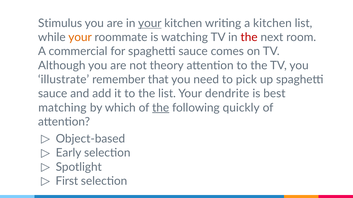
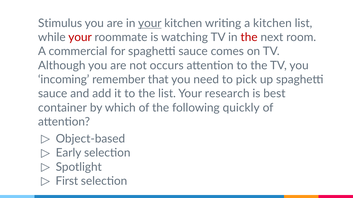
your colour: orange -> red (80, 37)
theory: theory -> occurs (167, 66)
illustrate: illustrate -> incoming (64, 80)
dendrite: dendrite -> research (227, 94)
matching: matching -> container (62, 108)
the underline: present -> none (161, 108)
